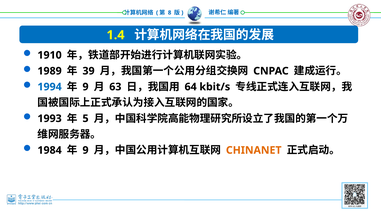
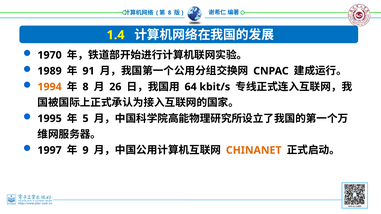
1910: 1910 -> 1970 (50, 55)
39: 39 -> 91 (89, 71)
1994 colour: blue -> orange (50, 87)
9: 9 -> 8 (86, 87)
63: 63 -> 26 (115, 87)
1993: 1993 -> 1995 (50, 119)
1984: 1984 -> 1997 (50, 150)
